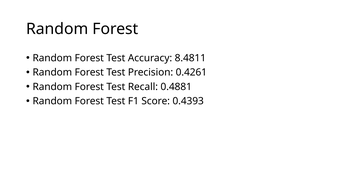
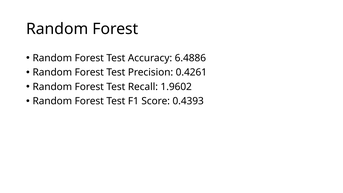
8.4811: 8.4811 -> 6.4886 (190, 58)
0.4881: 0.4881 -> 1.9602 (176, 87)
